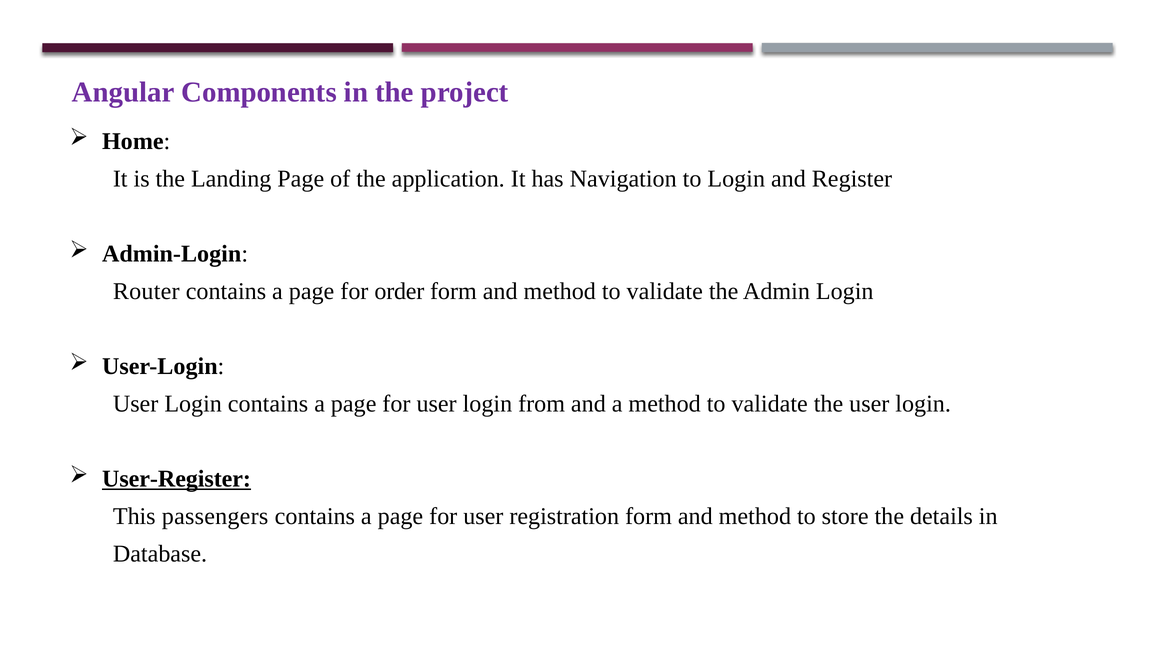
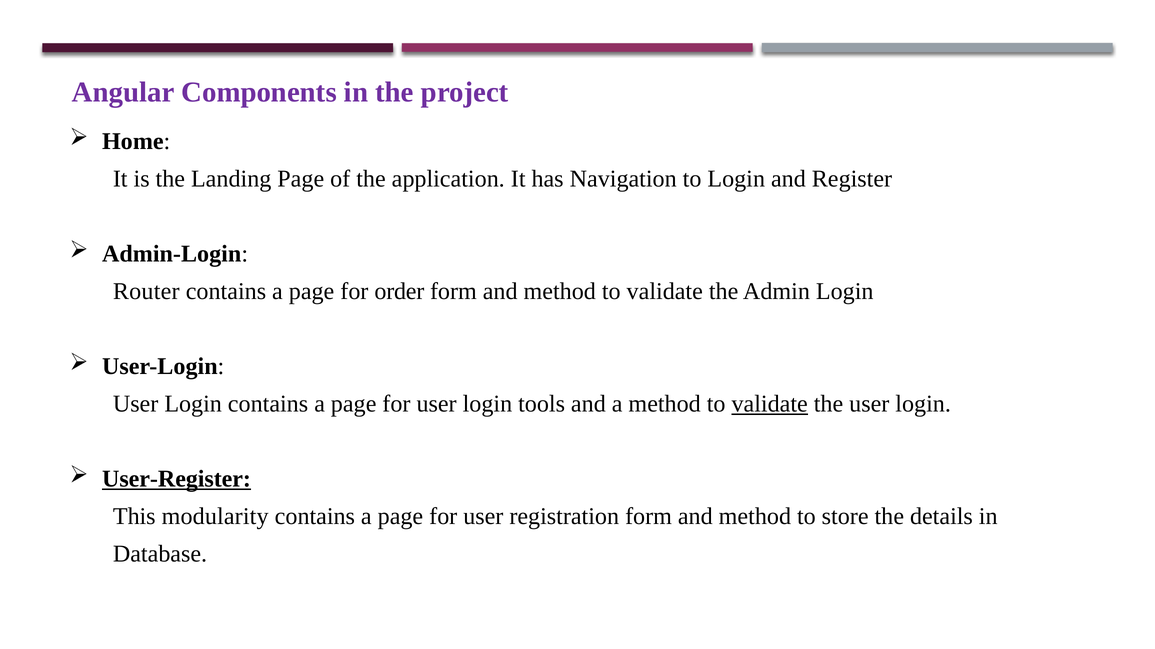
from: from -> tools (542, 404)
validate underline: none -> present (770, 404)
passengers: passengers -> modularity (215, 517)
